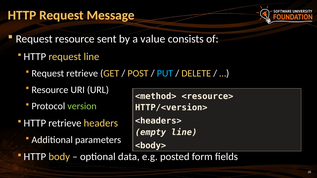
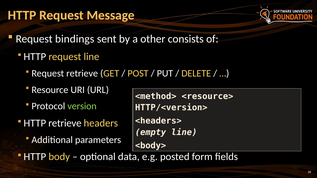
Request resource: resource -> bindings (75, 39)
value: value -> other (153, 39)
PUT colour: light blue -> white (165, 73)
